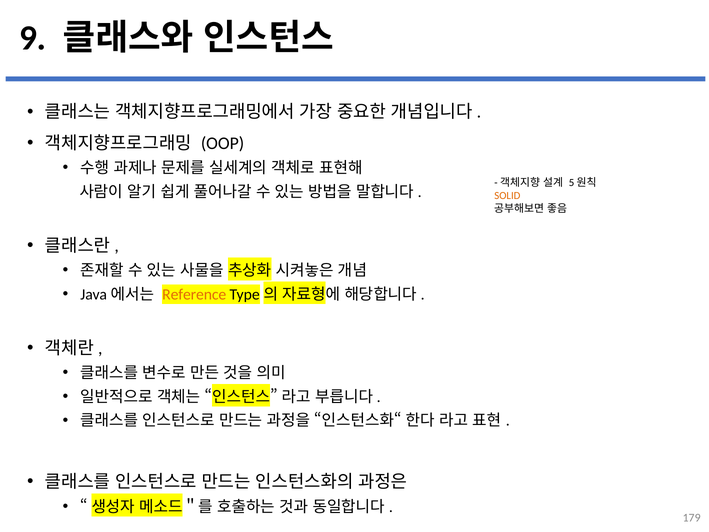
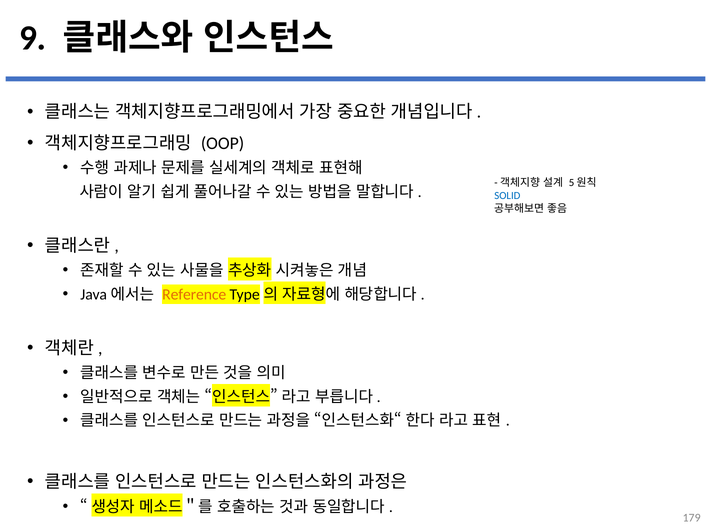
SOLID colour: orange -> blue (507, 195)
